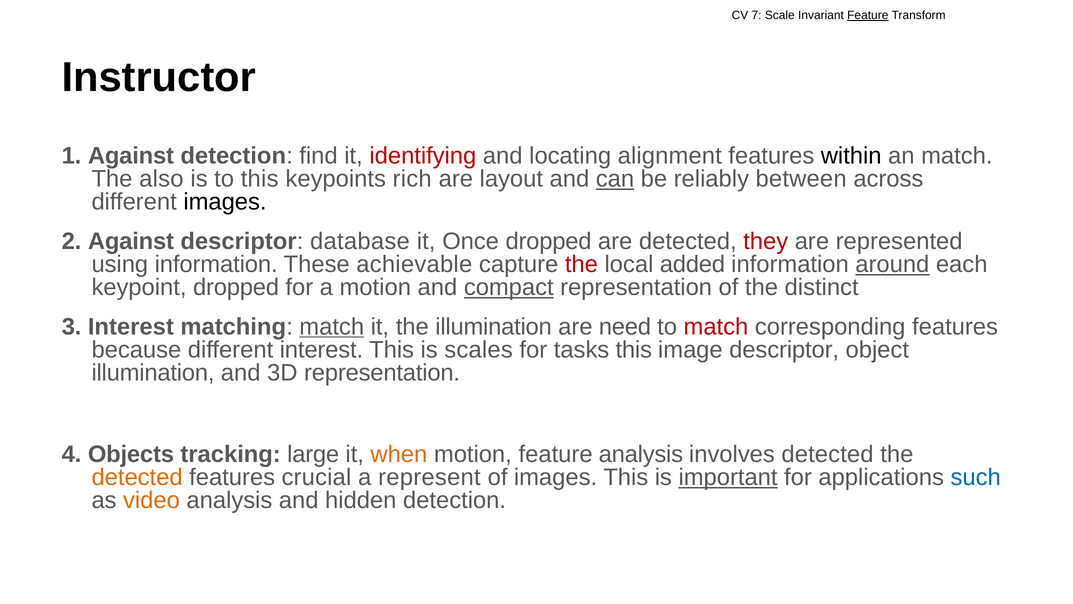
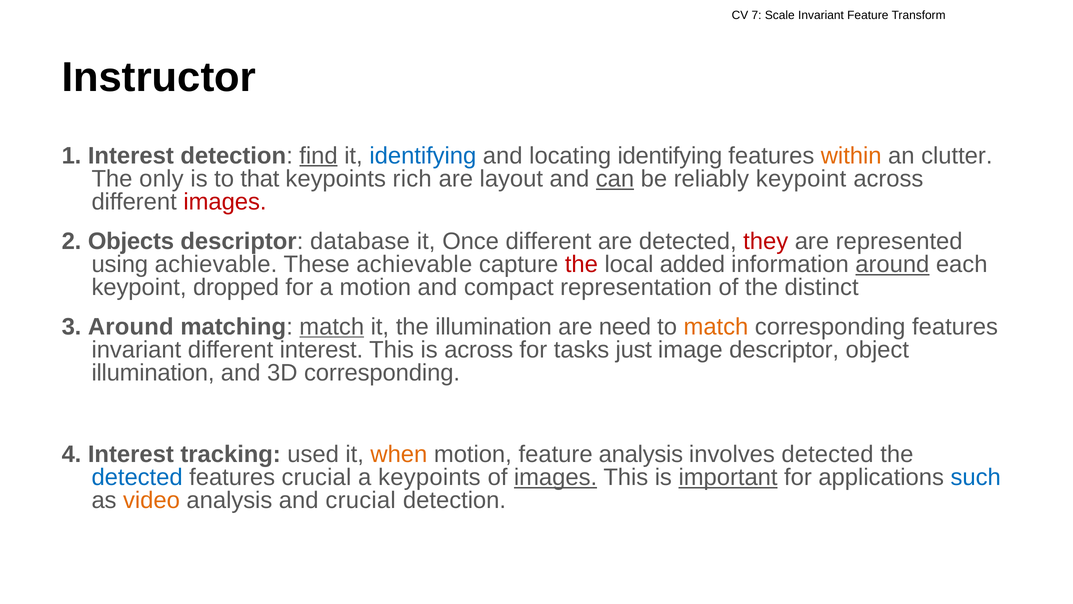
Feature underline: present -> none (868, 15)
1 Against: Against -> Interest (131, 156)
find underline: none -> present (318, 156)
identifying colour: red -> blue (423, 156)
locating alignment: alignment -> identifying (670, 156)
within colour: black -> orange (851, 156)
an match: match -> clutter (957, 156)
also: also -> only (161, 179)
to this: this -> that (260, 179)
reliably between: between -> keypoint (801, 179)
images colour: black -> red (225, 202)
2 Against: Against -> Objects (131, 241)
Once dropped: dropped -> different (548, 241)
using information: information -> achievable (216, 264)
compact underline: present -> none (509, 287)
3 Interest: Interest -> Around (131, 327)
match colour: red -> orange (716, 327)
because: because -> invariant (136, 350)
is scales: scales -> across (479, 350)
tasks this: this -> just (634, 350)
3D representation: representation -> corresponding (382, 373)
4 Objects: Objects -> Interest (131, 454)
large: large -> used (313, 454)
detected colour: orange -> blue (137, 477)
a represent: represent -> keypoints (429, 477)
images underline: none -> present (556, 477)
and hidden: hidden -> crucial (361, 500)
